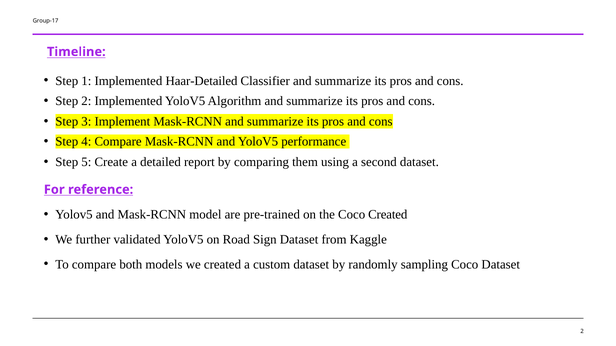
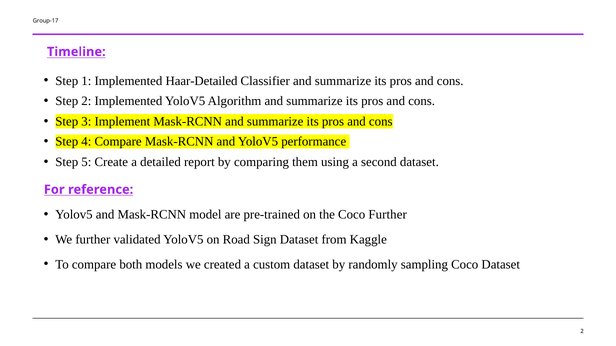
Coco Created: Created -> Further (388, 215)
